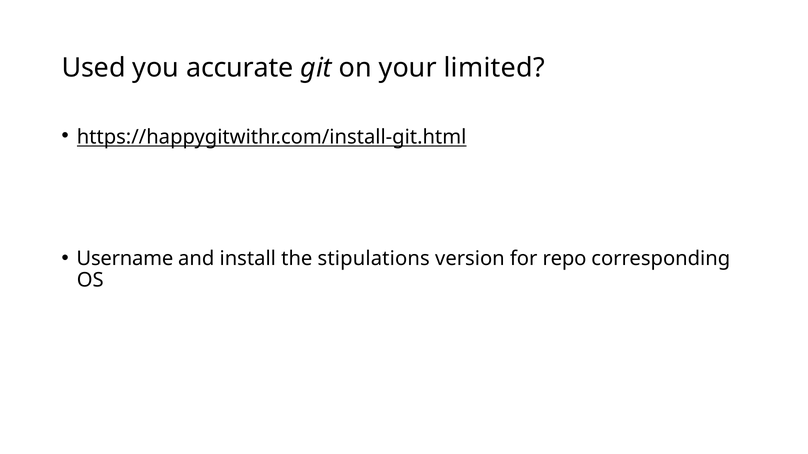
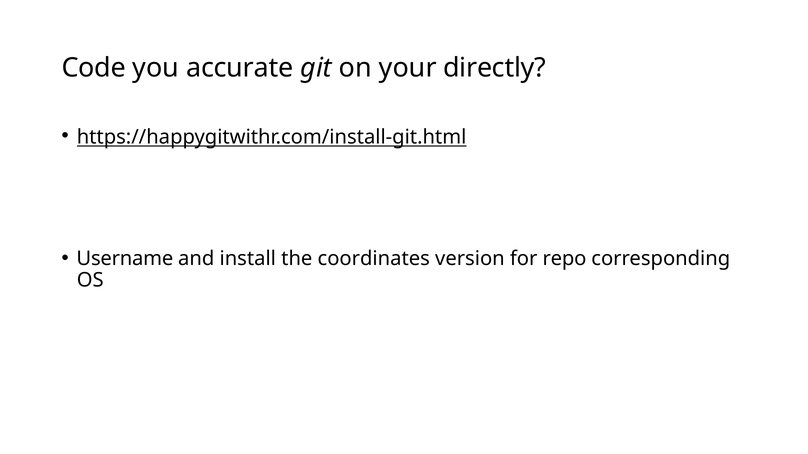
Used: Used -> Code (94, 68)
limited: limited -> directly (495, 68)
stipulations: stipulations -> coordinates (374, 259)
